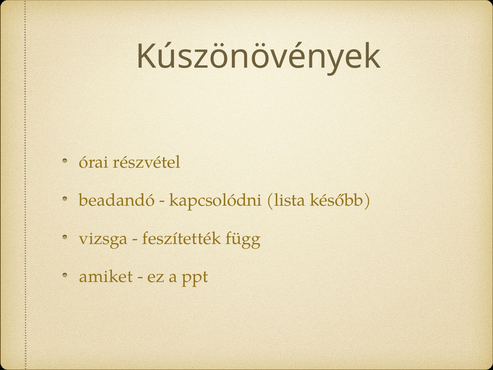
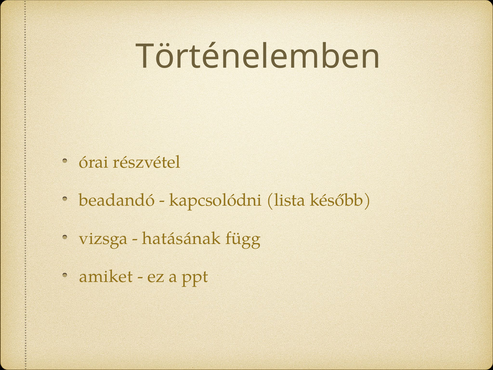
Kúszönövények: Kúszönövények -> Történelemben (258, 57)
feszítették: feszítették -> hatásának (182, 238)
